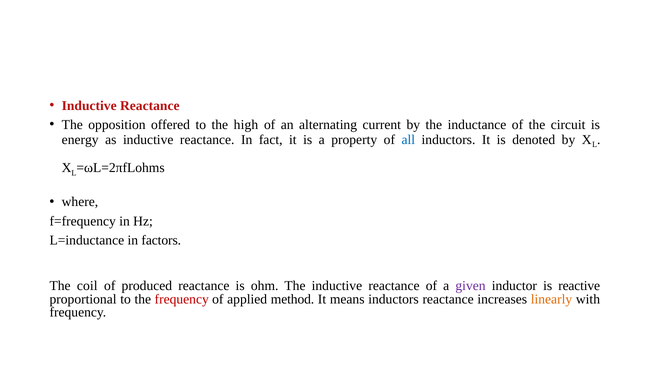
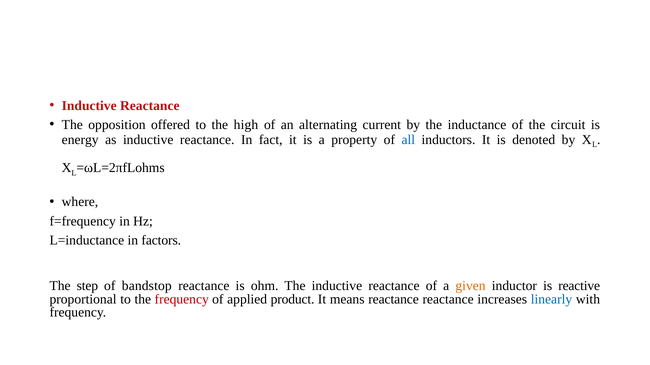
coil: coil -> step (87, 286)
produced: produced -> bandstop (147, 286)
given colour: purple -> orange (471, 286)
method: method -> product (293, 300)
means inductors: inductors -> reactance (394, 300)
linearly colour: orange -> blue (551, 300)
